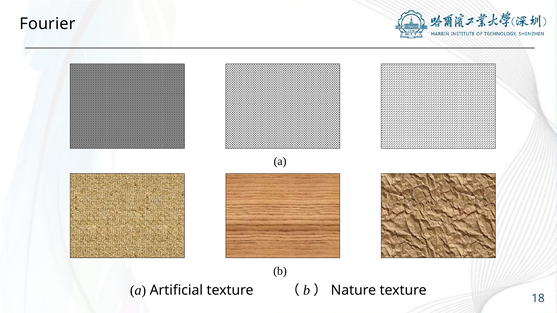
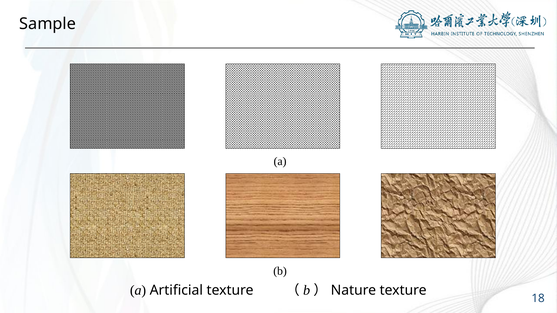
Fourier: Fourier -> Sample (48, 24)
